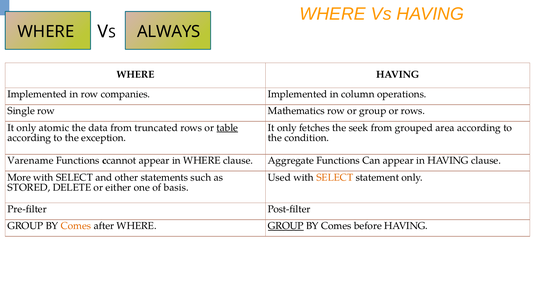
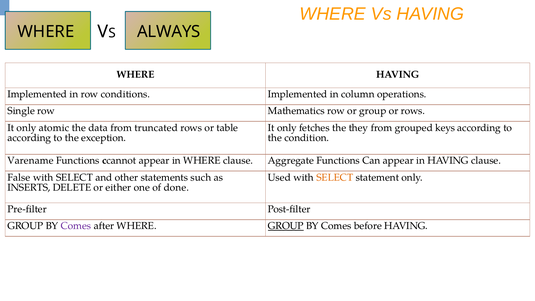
companies: companies -> conditions (125, 94)
table underline: present -> none (227, 128)
seek: seek -> they (358, 128)
area: area -> keys (445, 128)
More: More -> False (19, 177)
STORED: STORED -> INSERTS (29, 187)
basis: basis -> done (176, 187)
Comes colour: orange -> purple (76, 226)
